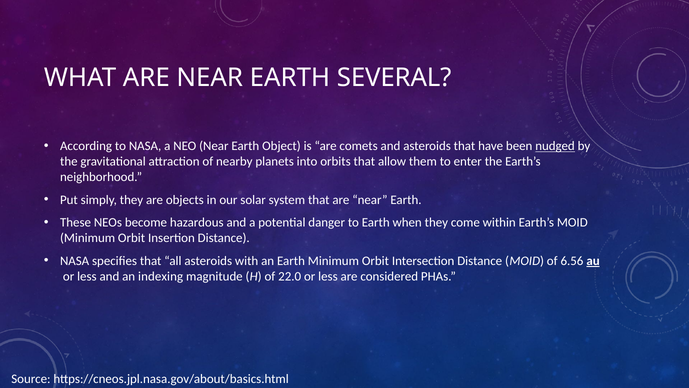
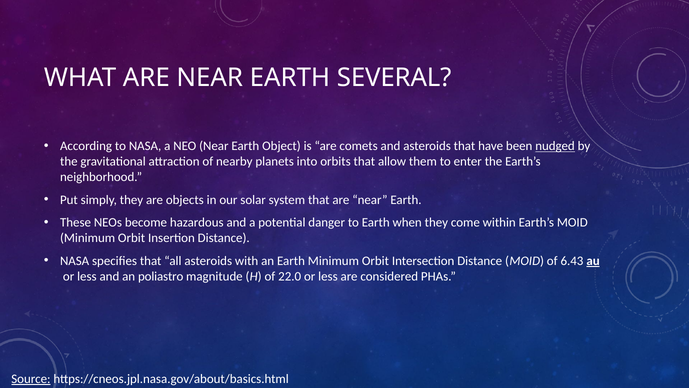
6.56: 6.56 -> 6.43 (572, 260)
indexing: indexing -> poliastro (161, 276)
Source underline: none -> present (31, 378)
